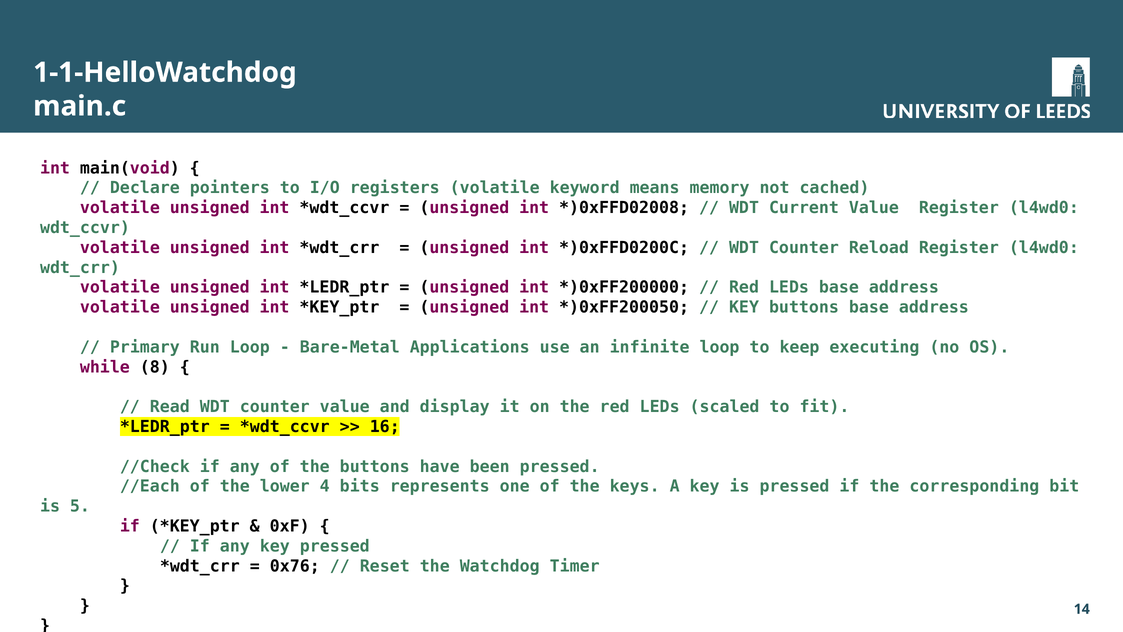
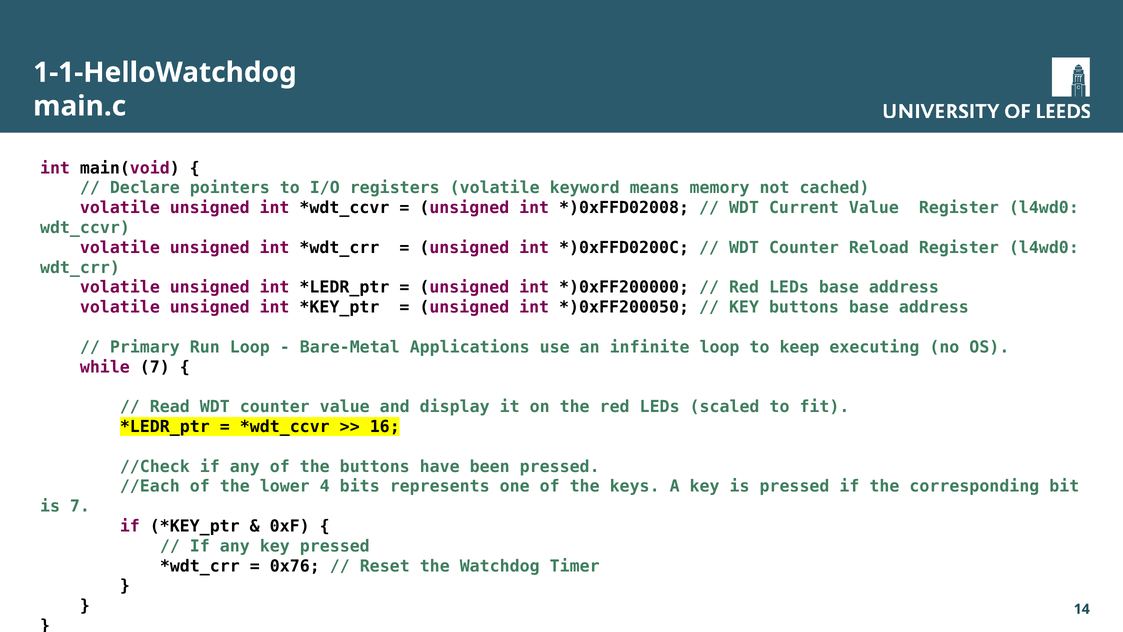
while 8: 8 -> 7 (155, 367)
is 5: 5 -> 7 (80, 506)
